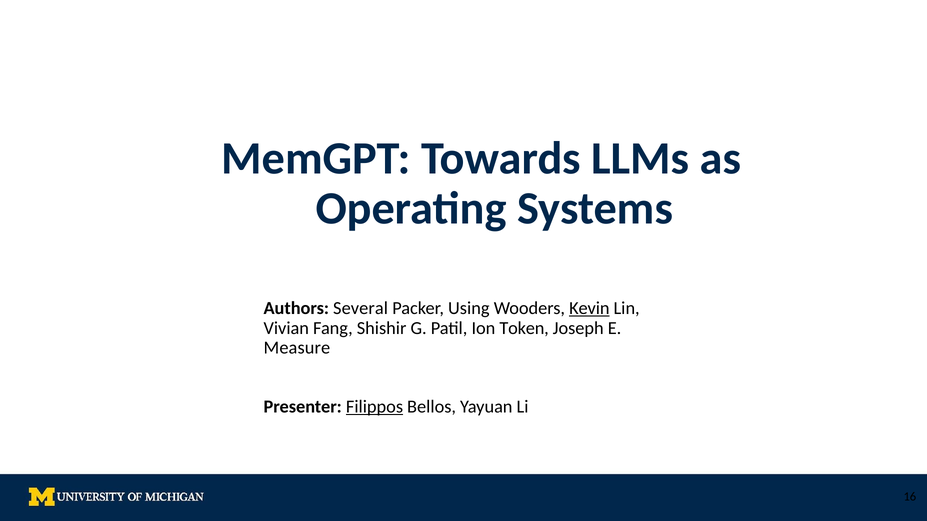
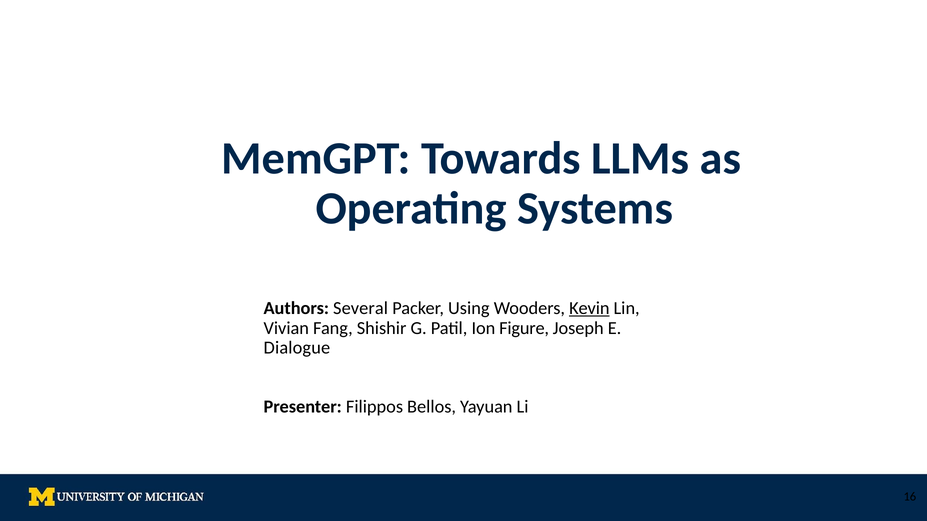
Token: Token -> Figure (524, 328)
Measure: Measure -> Dialogue (297, 348)
Filippos underline: present -> none (375, 407)
